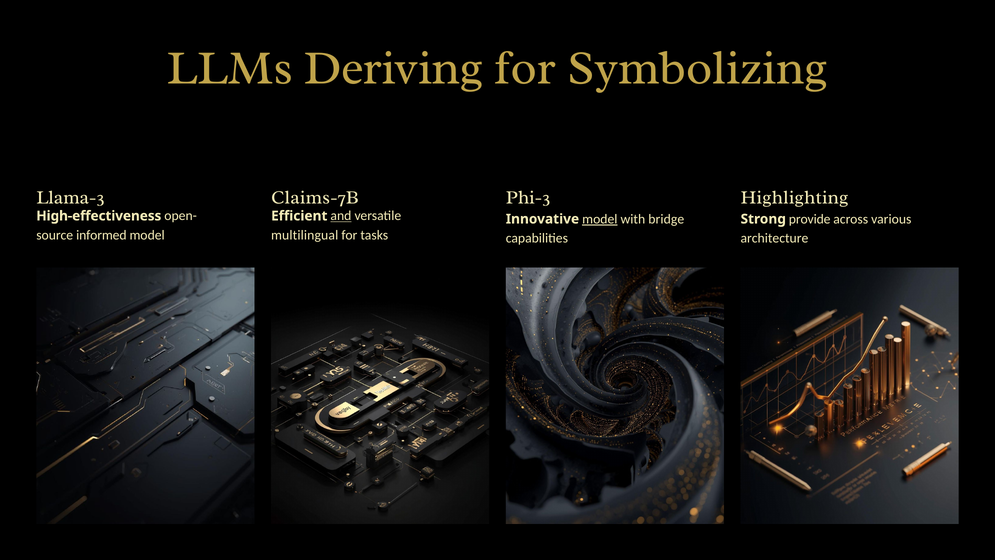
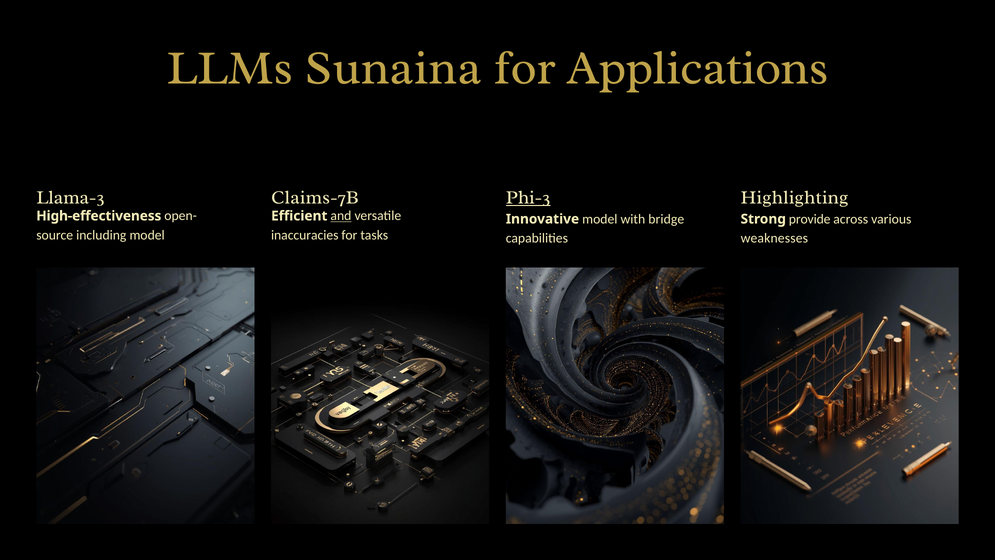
Deriving: Deriving -> Sunaina (393, 68)
Symbolizing: Symbolizing -> Applications (698, 68)
Phi-3 underline: none -> present (528, 197)
model underline: present -> none (600, 219)
informed: informed -> including (101, 235)
multilingual: multilingual -> inaccuracies (305, 235)
architecture: architecture -> weaknesses (774, 238)
